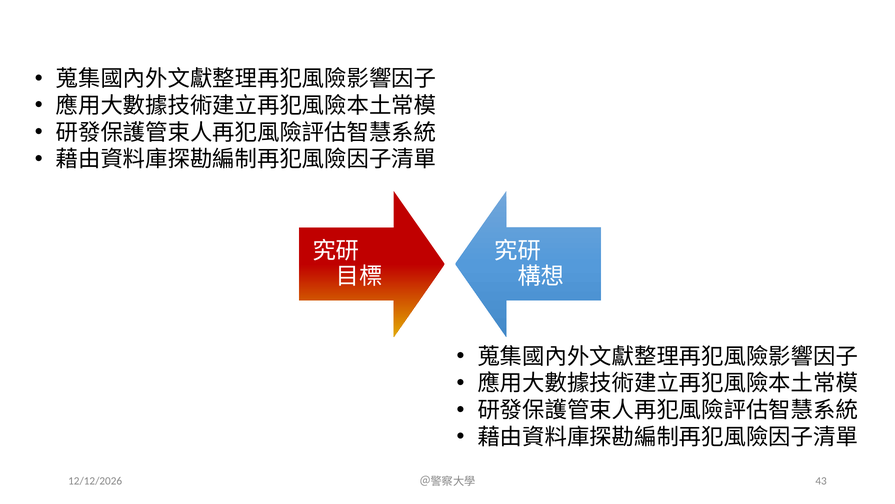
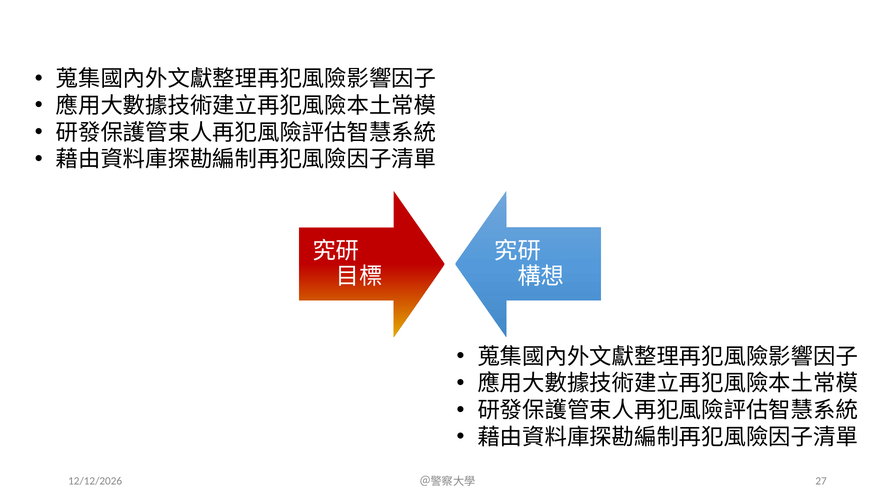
43: 43 -> 27 (821, 481)
